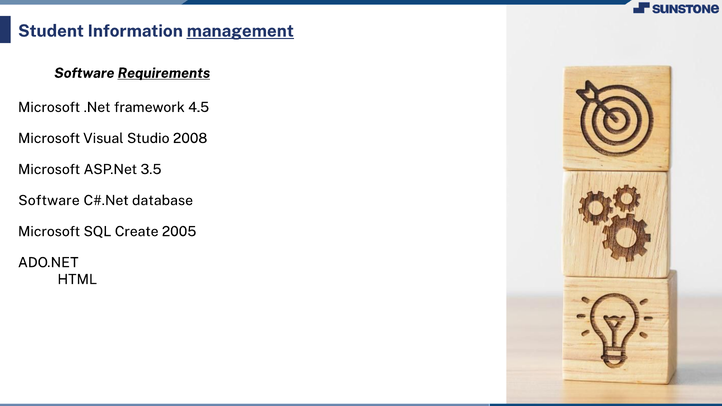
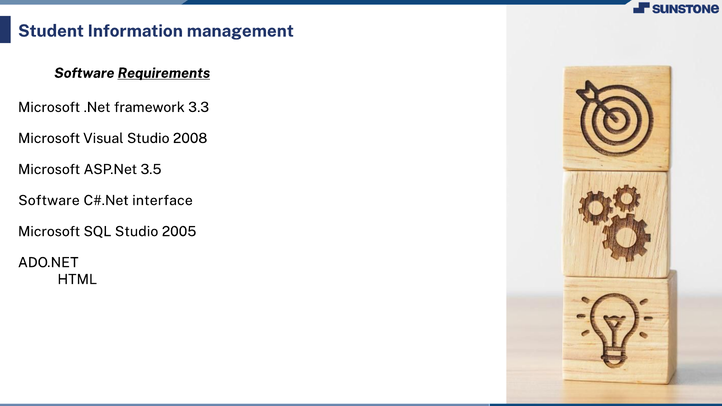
management underline: present -> none (240, 31)
4.5: 4.5 -> 3.3 (199, 107)
database: database -> interface (163, 201)
SQL Create: Create -> Studio (137, 232)
